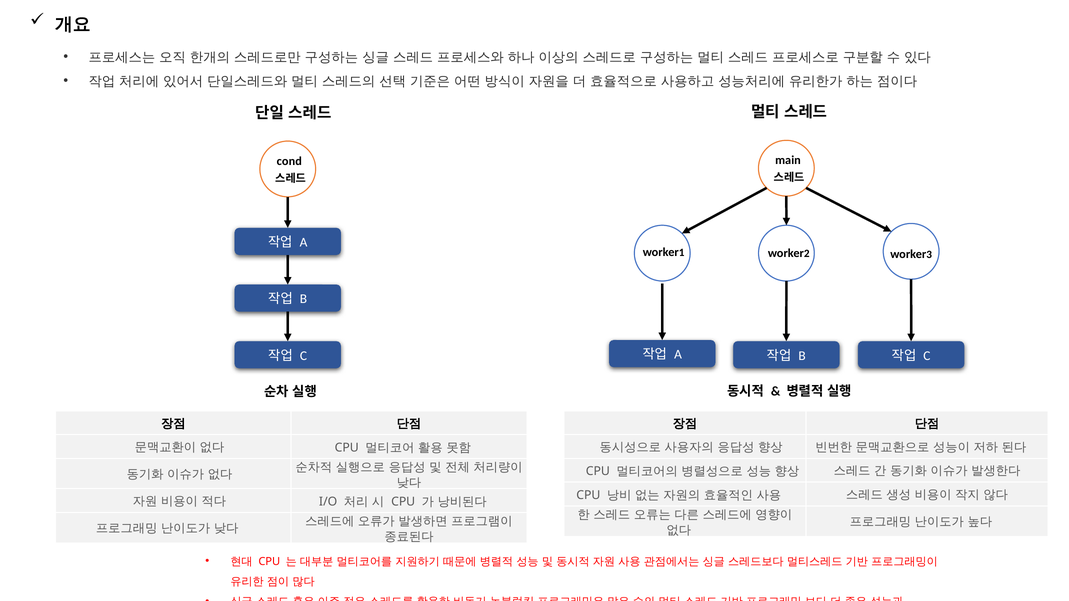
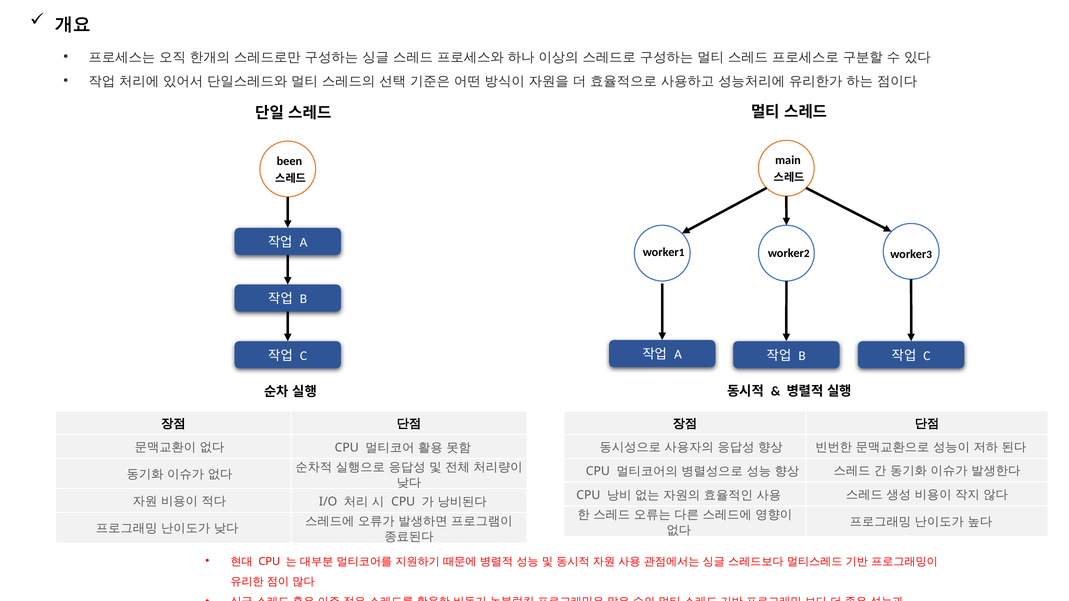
cond: cond -> been (289, 161)
